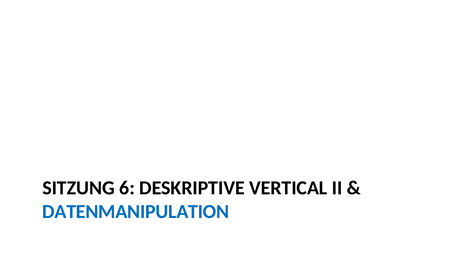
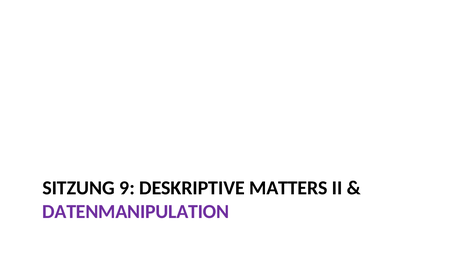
6: 6 -> 9 (127, 188)
VERTICAL: VERTICAL -> MATTERS (288, 188)
DATENMANIPULATION colour: blue -> purple (136, 212)
